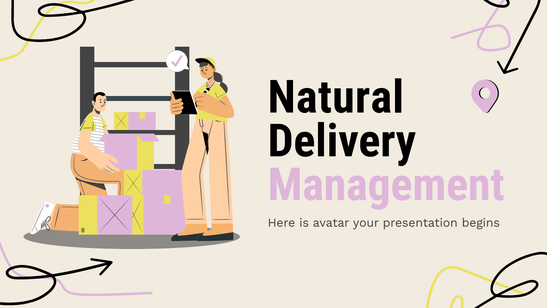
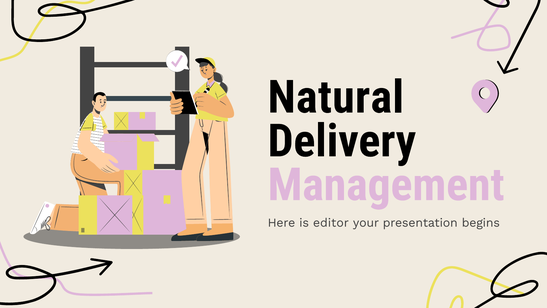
avatar: avatar -> editor (331, 223)
